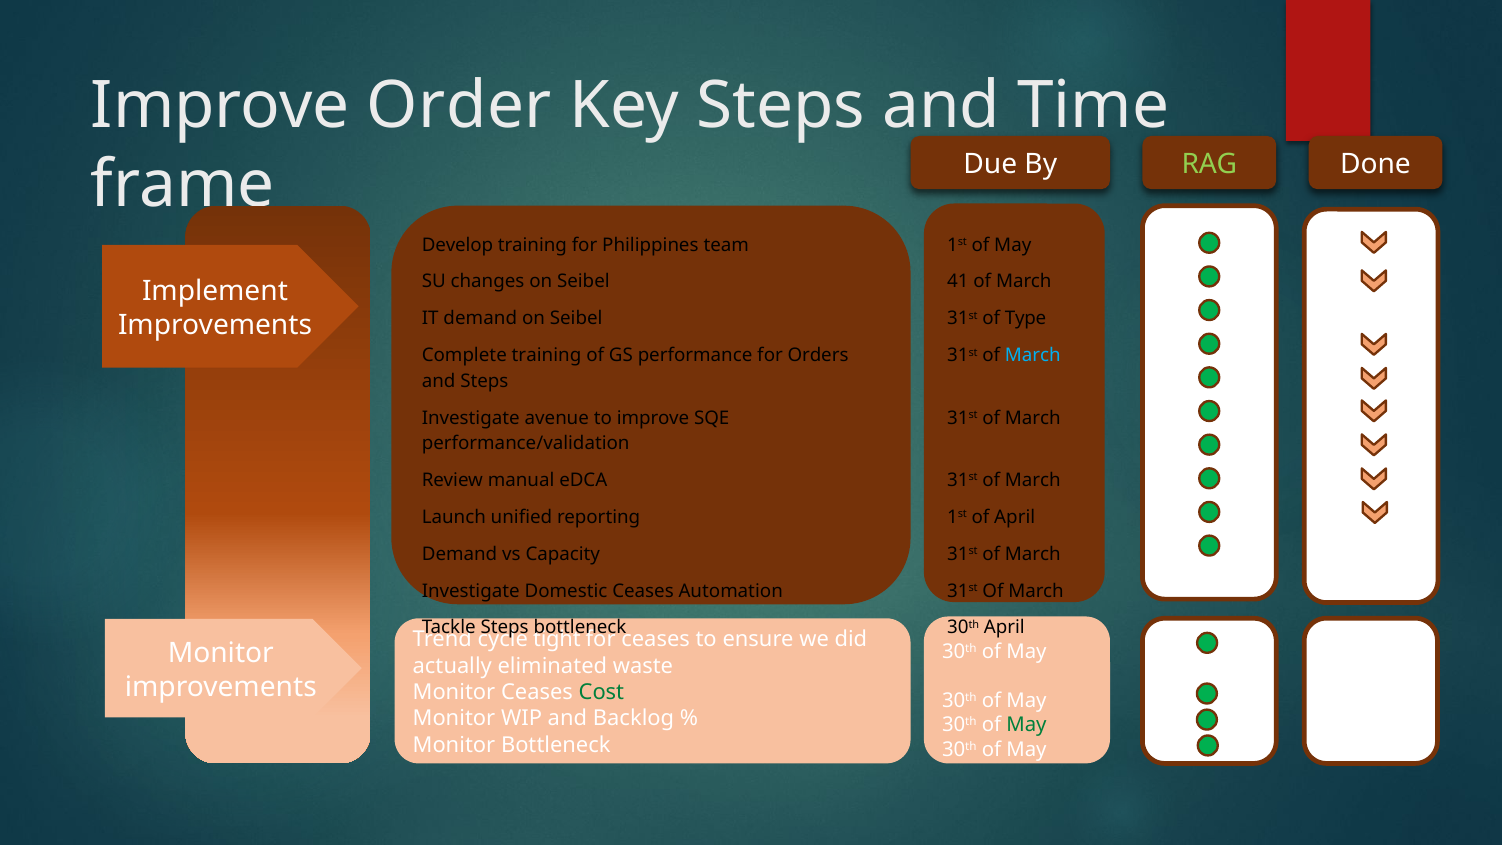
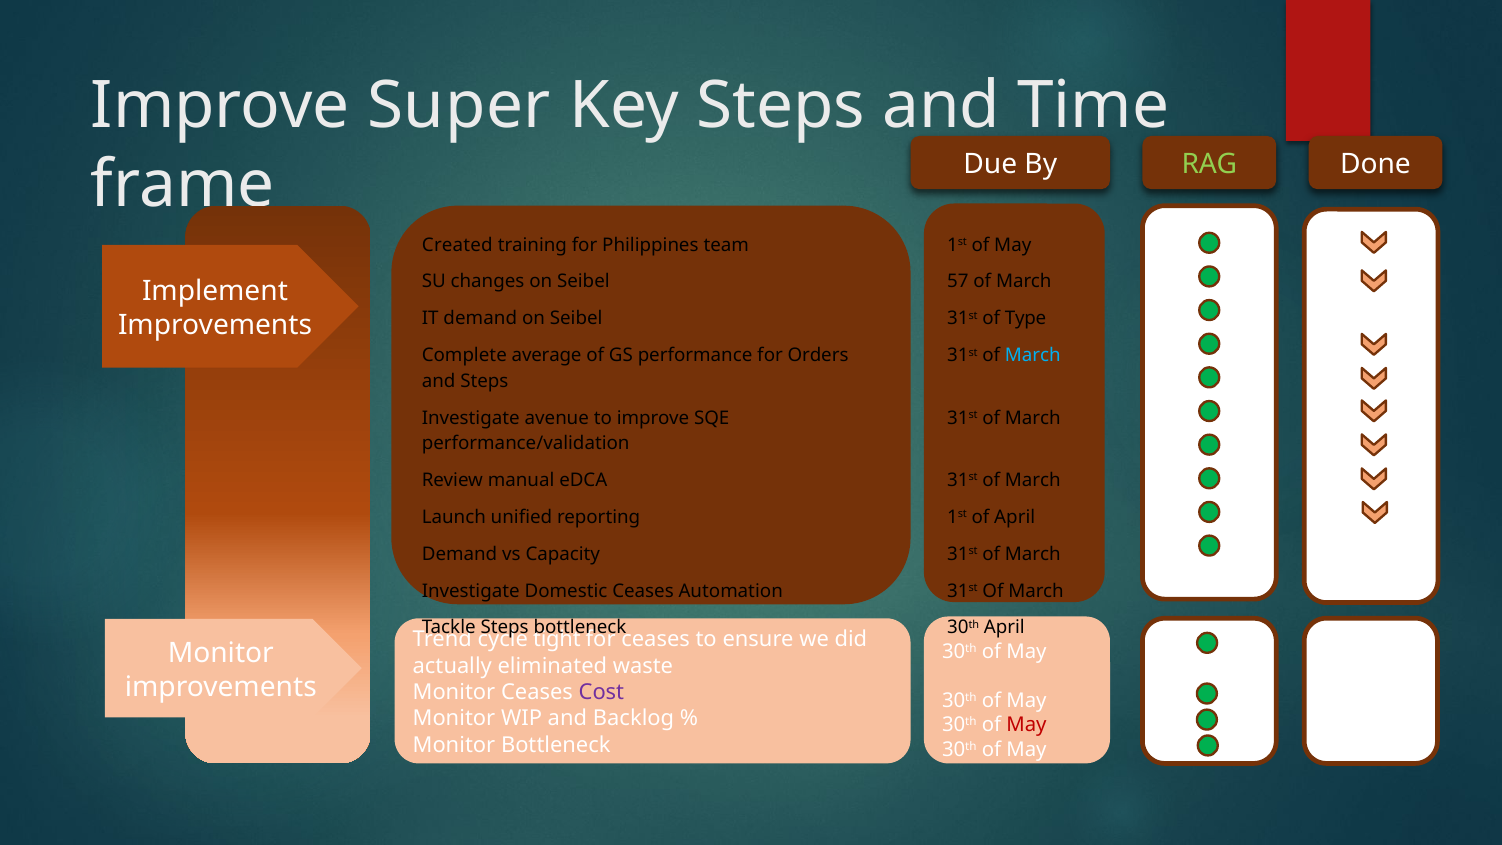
Order: Order -> Super (459, 105)
Develop: Develop -> Created (457, 245)
41: 41 -> 57 (958, 282)
Complete training: training -> average (547, 355)
Cost colour: green -> purple (601, 692)
May colour: green -> red (1026, 725)
